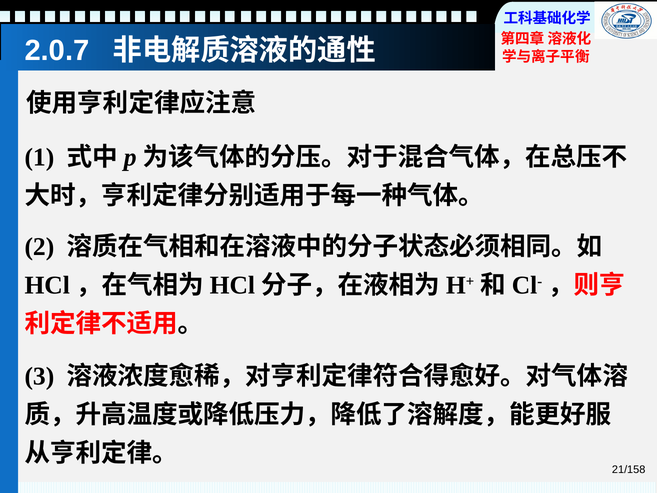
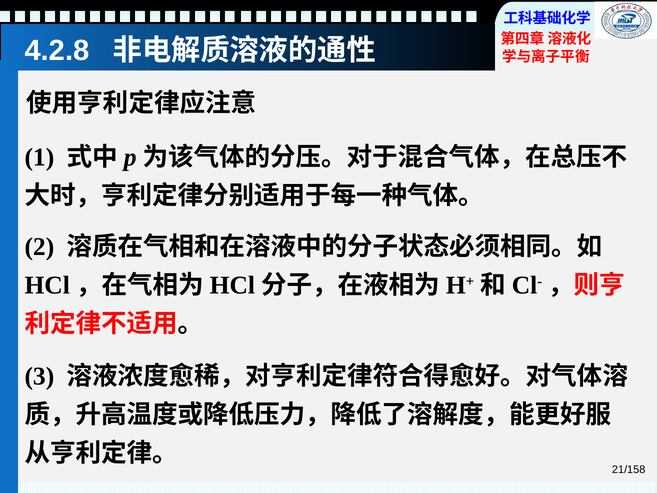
2.0.7: 2.0.7 -> 4.2.8 (57, 51)
